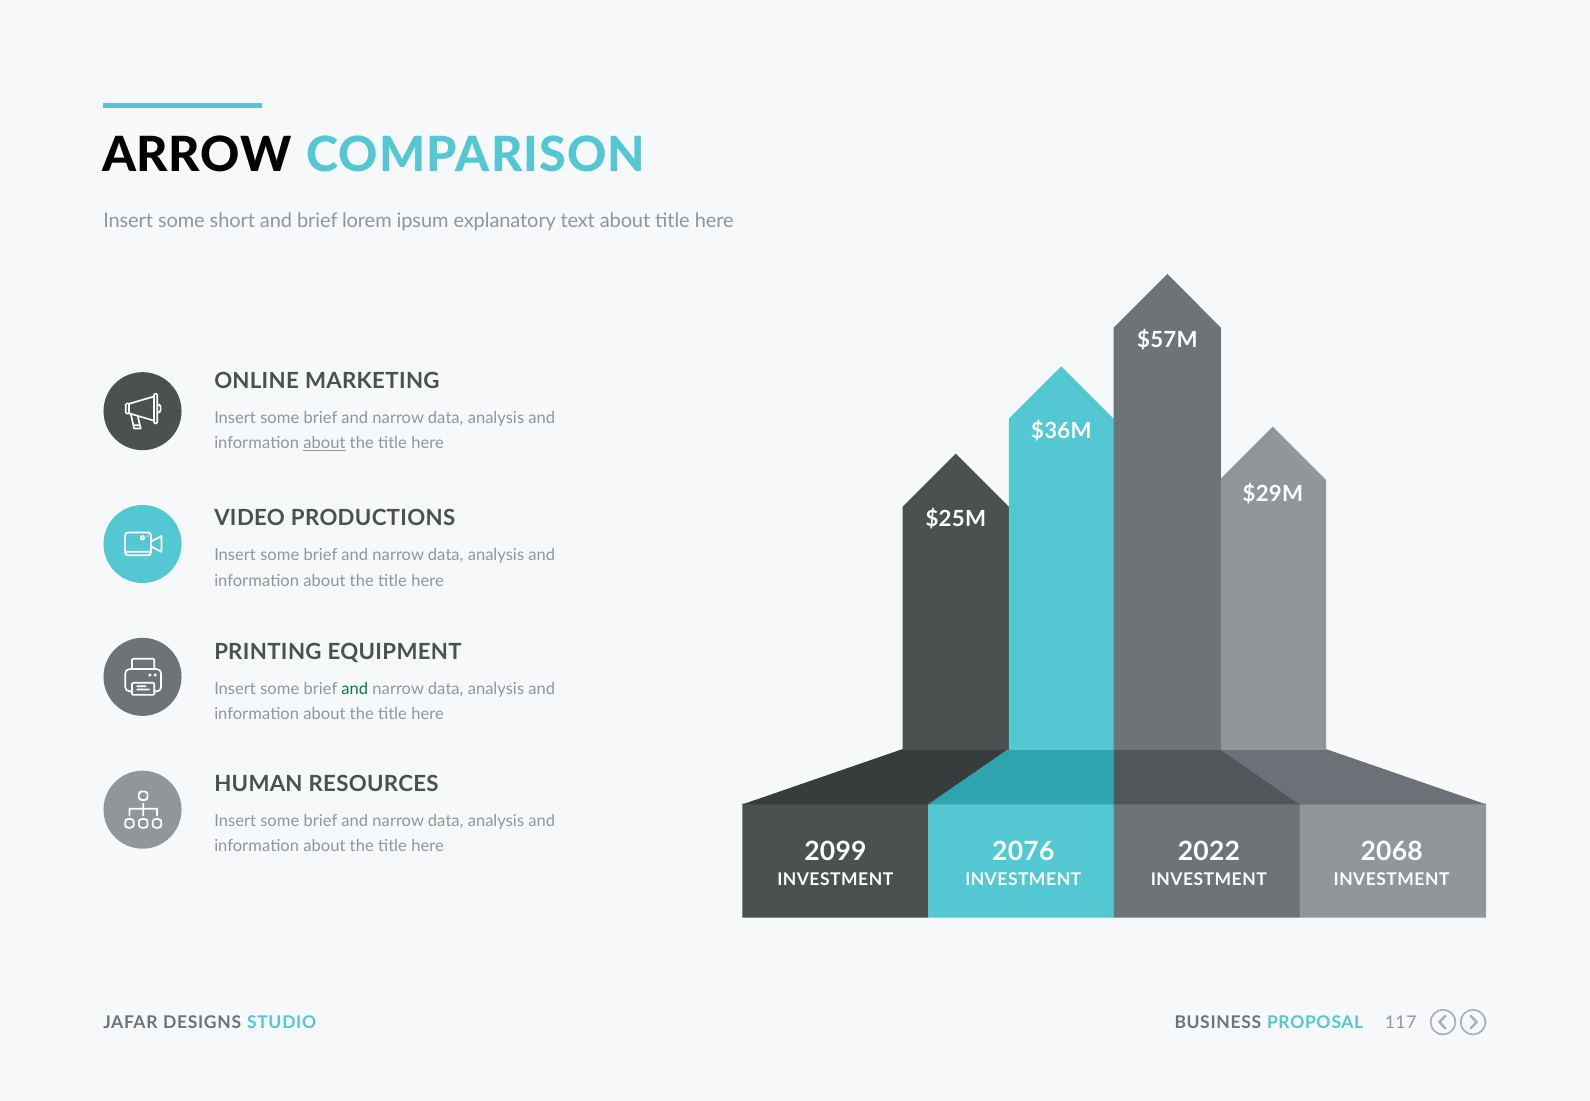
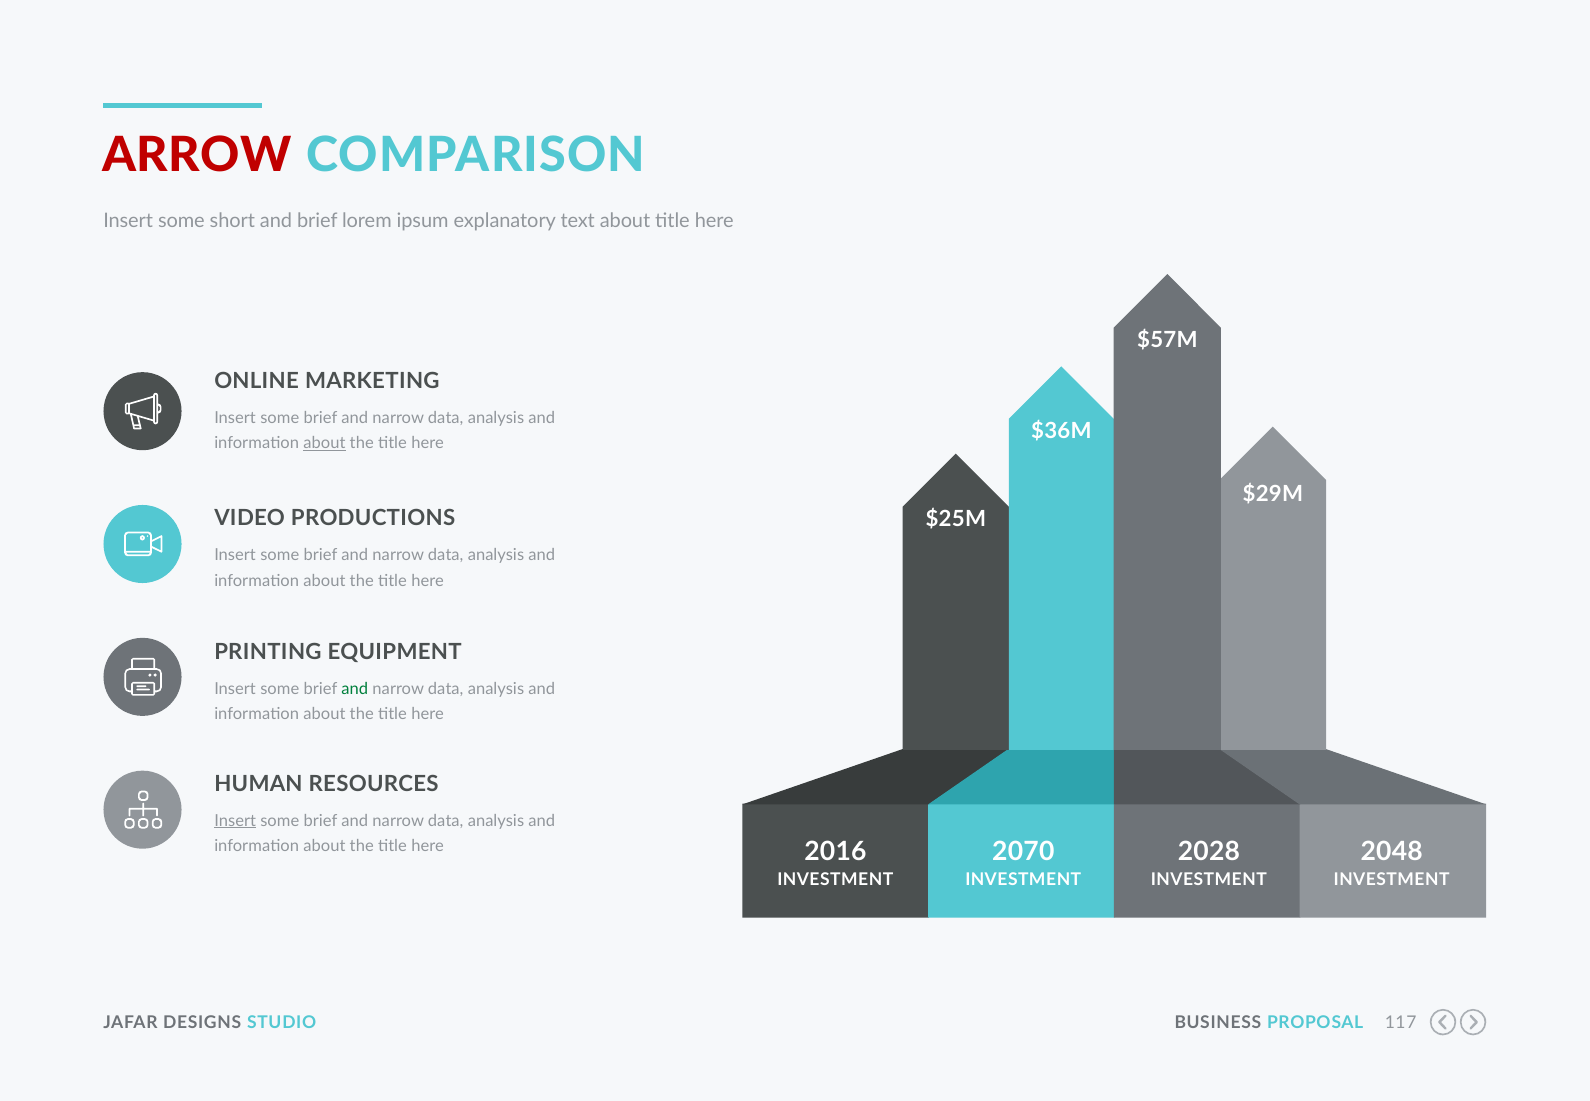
ARROW colour: black -> red (197, 156)
Insert underline: none -> present (235, 820)
2099: 2099 -> 2016 (835, 852)
2076: 2076 -> 2070 (1023, 852)
2022: 2022 -> 2028 (1209, 852)
2068: 2068 -> 2048 (1392, 852)
